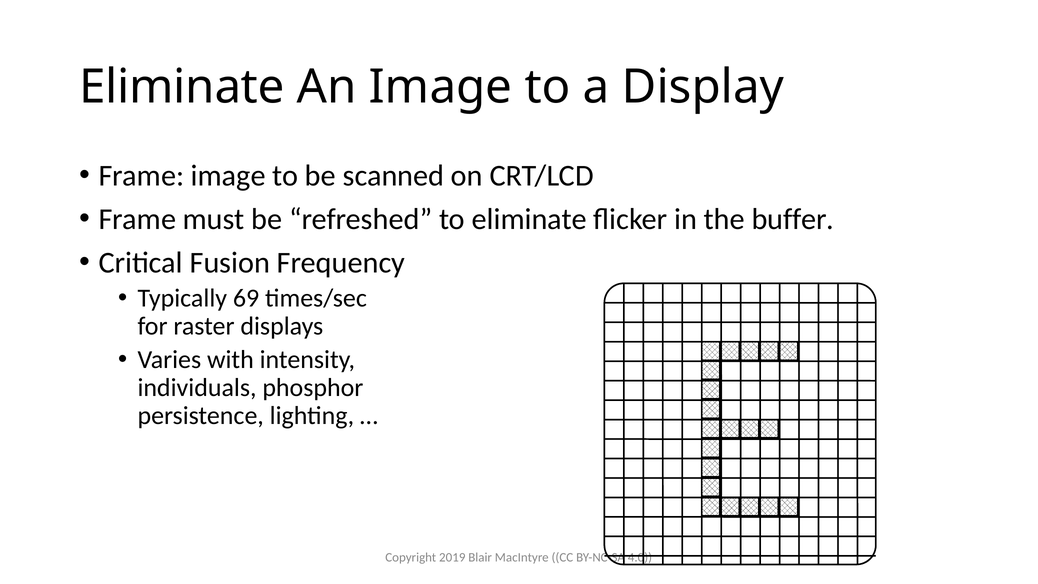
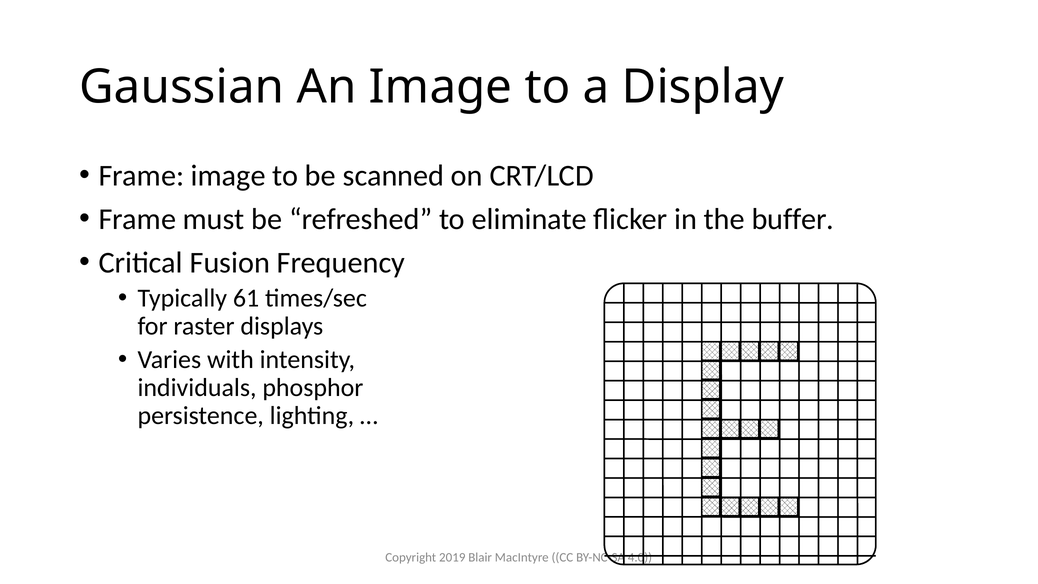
Eliminate: Eliminate -> Gaussian (182, 87)
69: 69 -> 61 (246, 298)
